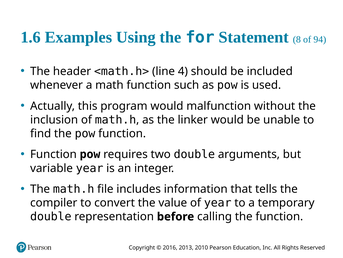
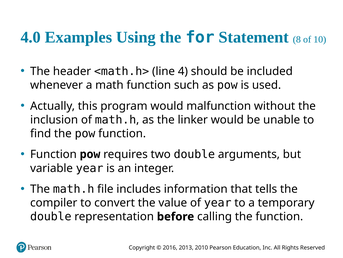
1.6: 1.6 -> 4.0 (31, 37)
94: 94 -> 10 (320, 39)
